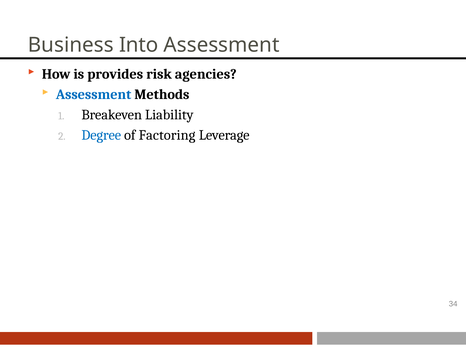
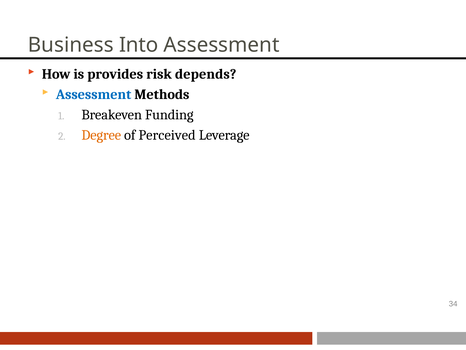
agencies: agencies -> depends (206, 74)
Liability: Liability -> Funding (169, 115)
Degree colour: blue -> orange (101, 135)
Factoring: Factoring -> Perceived (167, 135)
